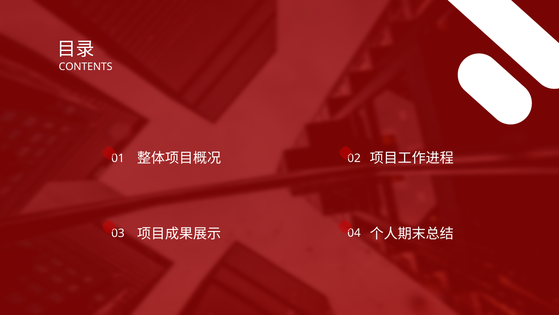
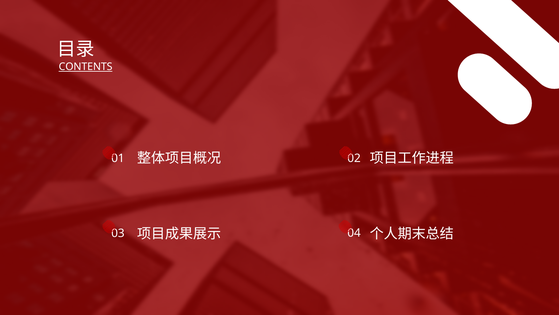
CONTENTS underline: none -> present (86, 67)
